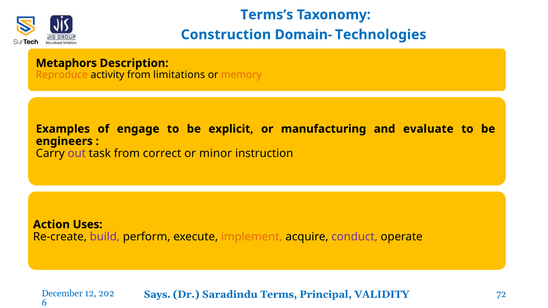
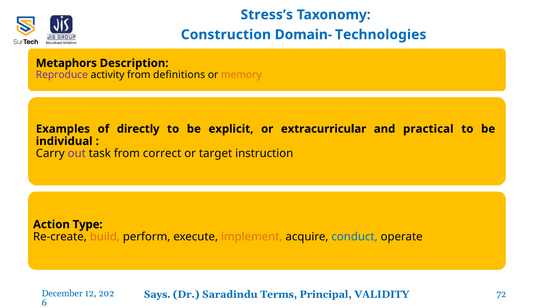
Terms’s: Terms’s -> Stress’s (267, 15)
Reproduce colour: orange -> purple (62, 75)
limitations: limitations -> definitions (179, 75)
engage: engage -> directly (138, 129)
manufacturing: manufacturing -> extracurricular (324, 129)
evaluate: evaluate -> practical (428, 129)
engineers: engineers -> individual (64, 141)
minor: minor -> target (216, 154)
Uses: Uses -> Type (88, 225)
build colour: purple -> orange (105, 237)
conduct colour: purple -> blue (355, 237)
